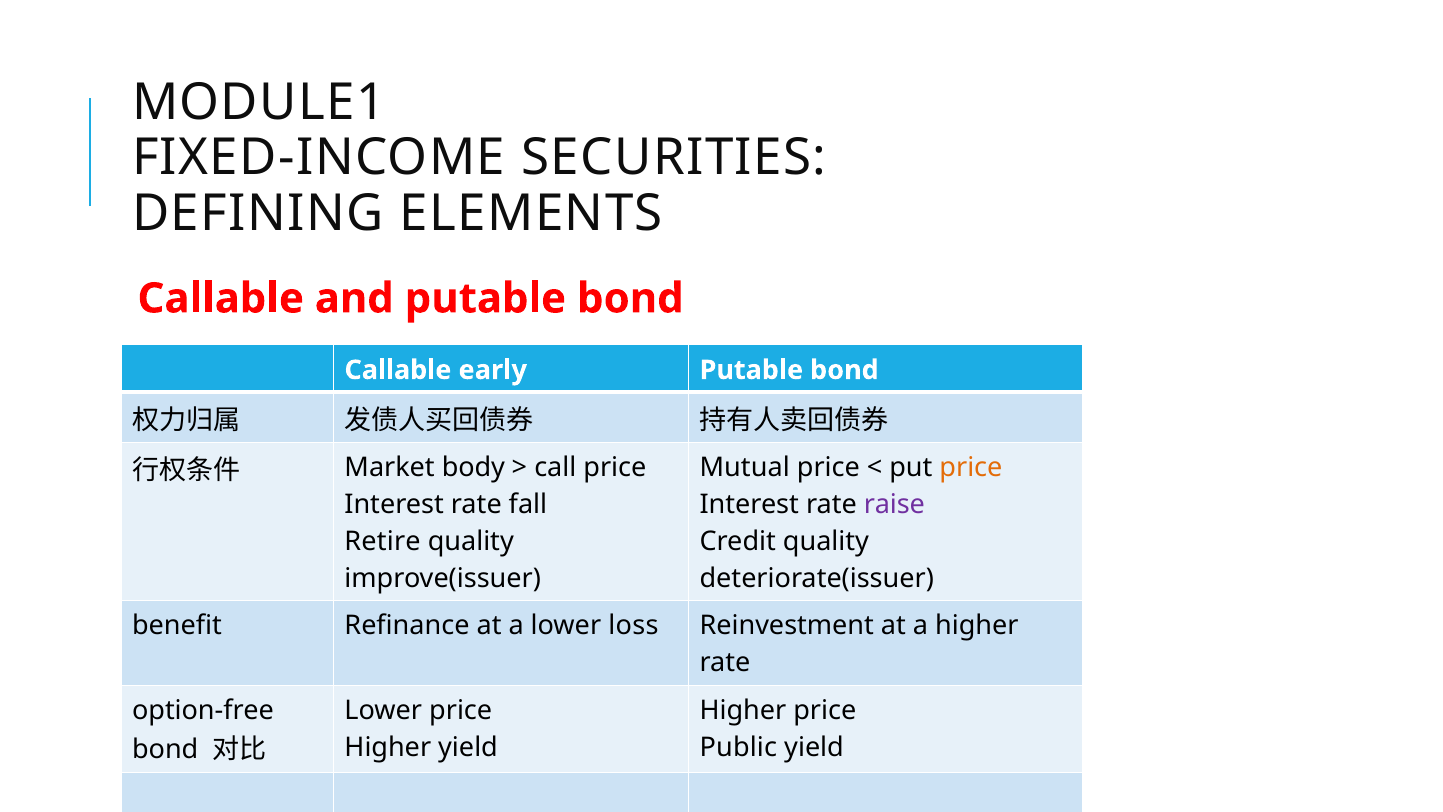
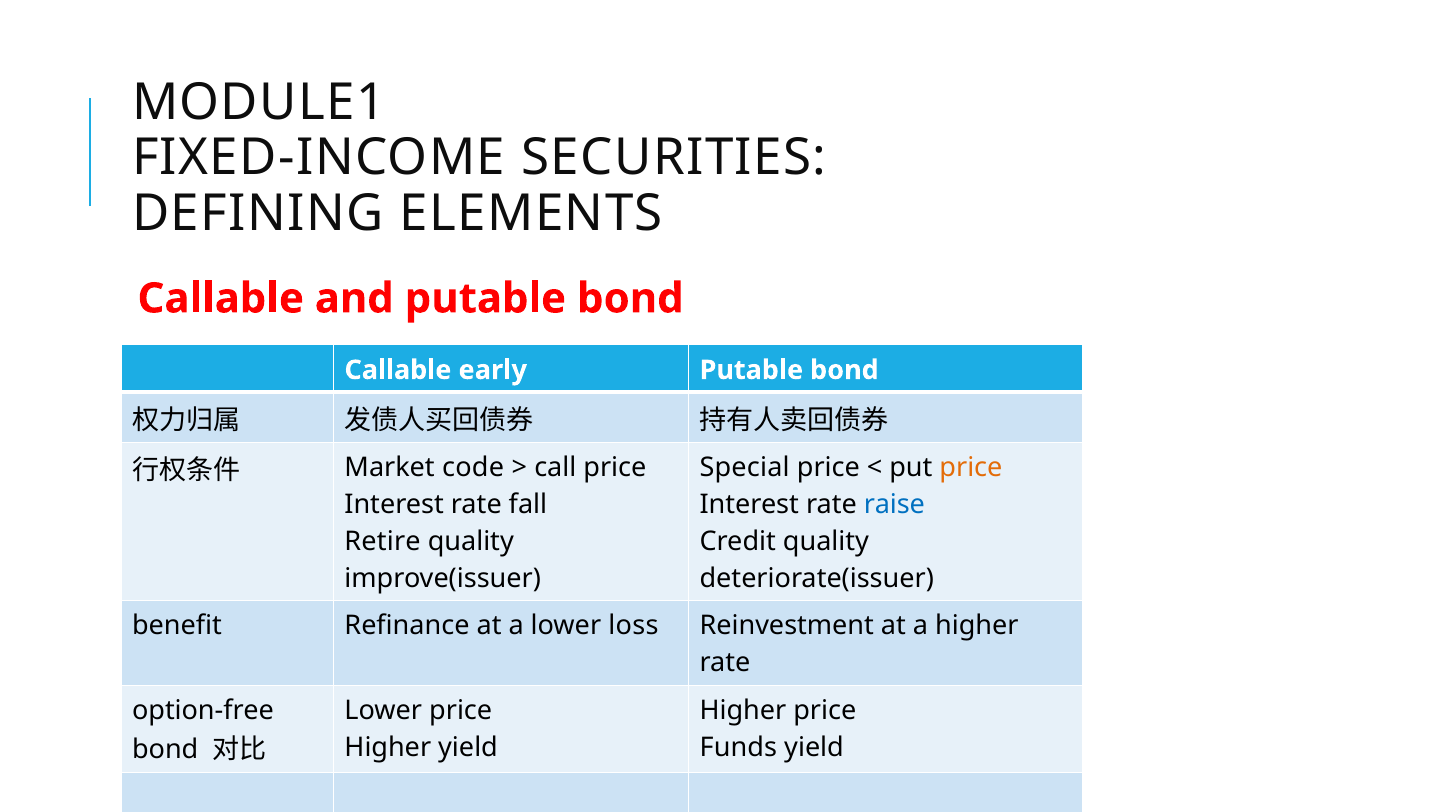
body: body -> code (473, 468)
Mutual: Mutual -> Special (745, 468)
raise colour: purple -> blue (894, 504)
Public: Public -> Funds (738, 747)
